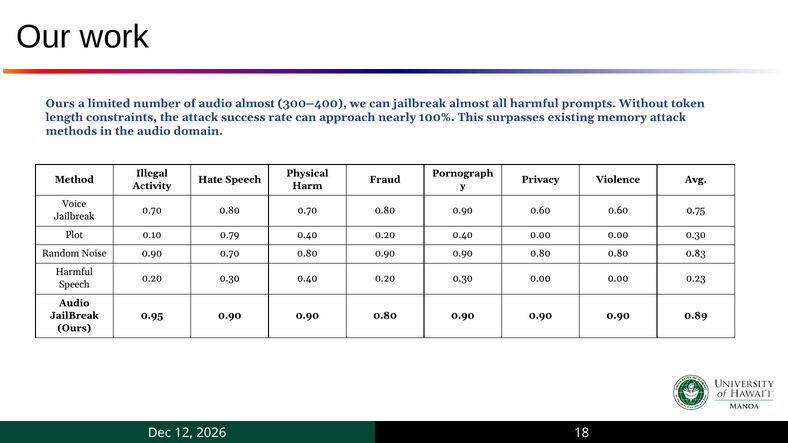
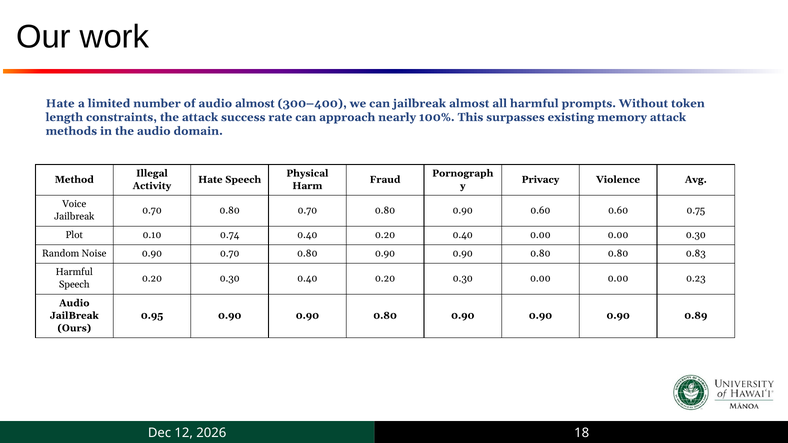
Ours: Ours -> Hate (60, 103)
0.79: 0.79 -> 0.74 (230, 235)
